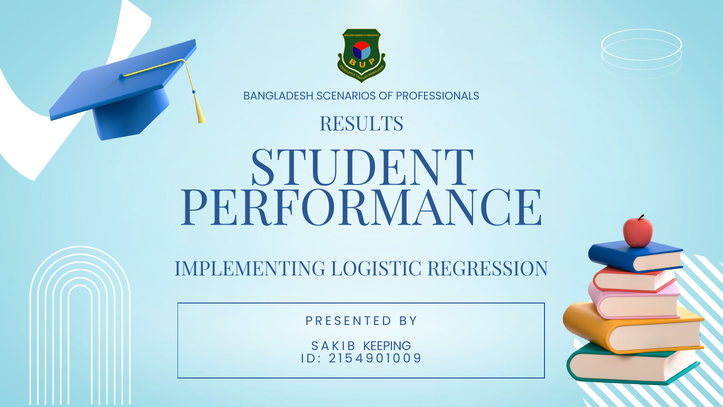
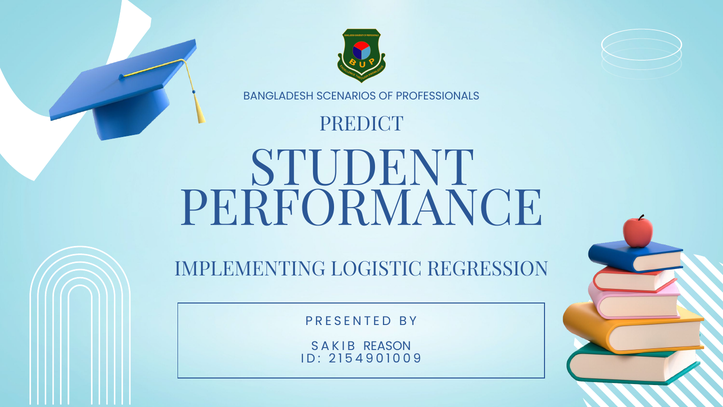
RESULTS: RESULTS -> PREDICT (362, 124)
KEEPING: KEEPING -> REASON (387, 346)
